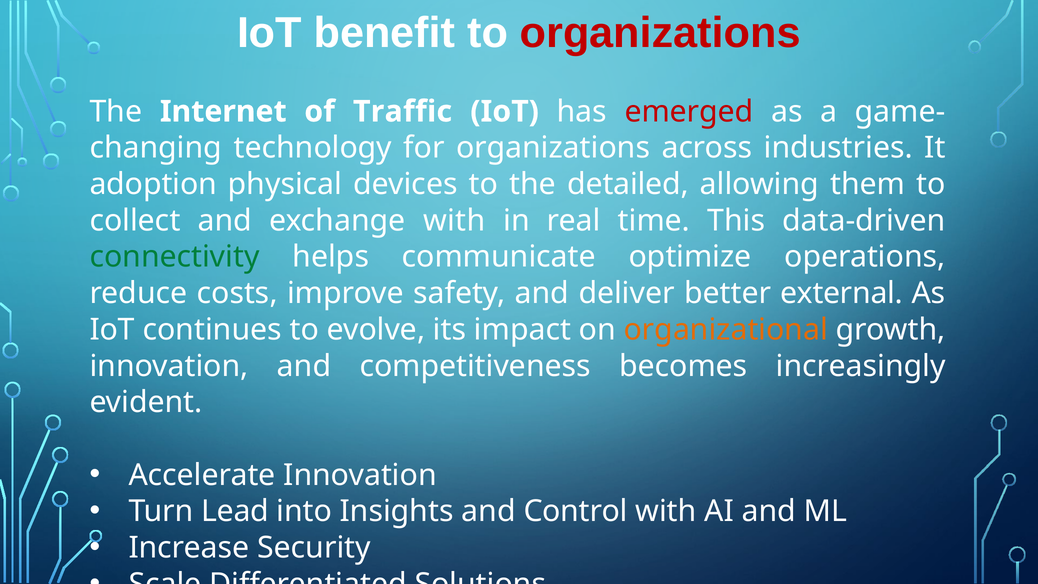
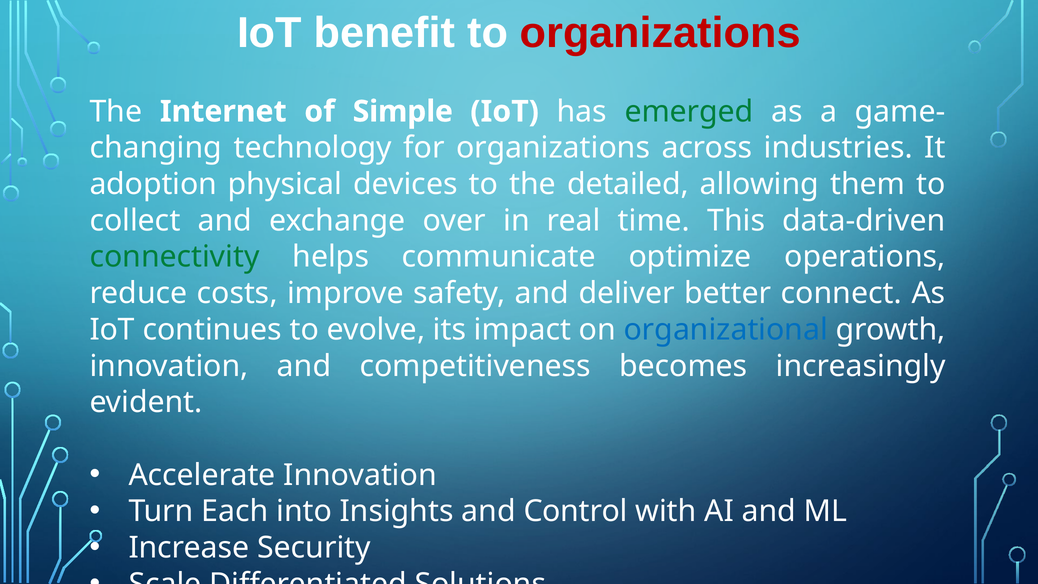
Traffic: Traffic -> Simple (403, 112)
emerged colour: red -> green (689, 112)
exchange with: with -> over (454, 221)
external: external -> connect (841, 293)
organizational colour: orange -> blue (726, 330)
Lead: Lead -> Each (235, 511)
